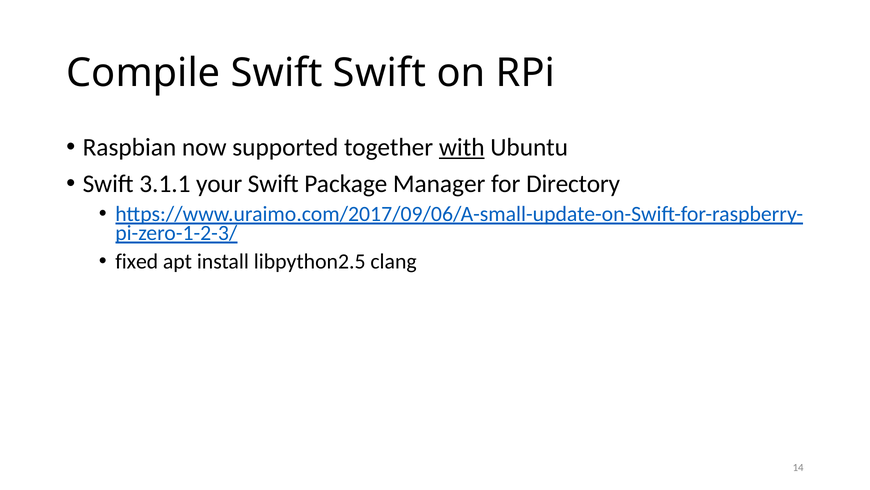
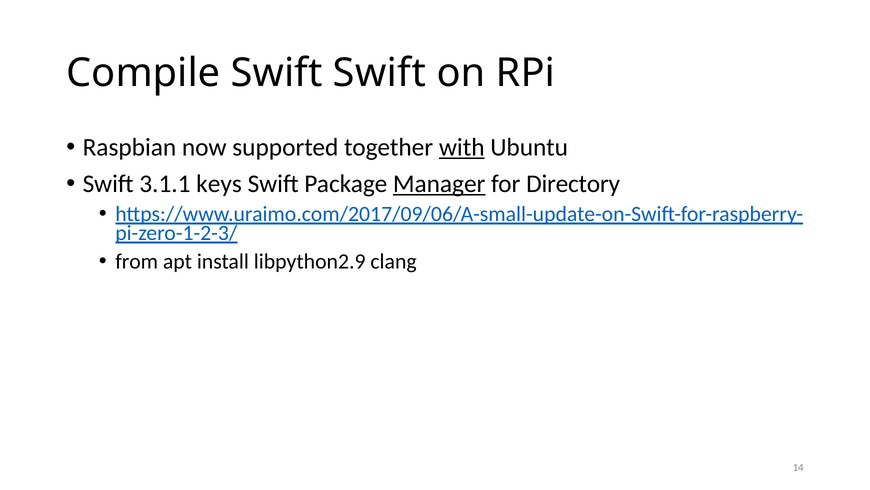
your: your -> keys (219, 184)
Manager underline: none -> present (439, 184)
fixed: fixed -> from (137, 261)
libpython2.5: libpython2.5 -> libpython2.9 (310, 261)
